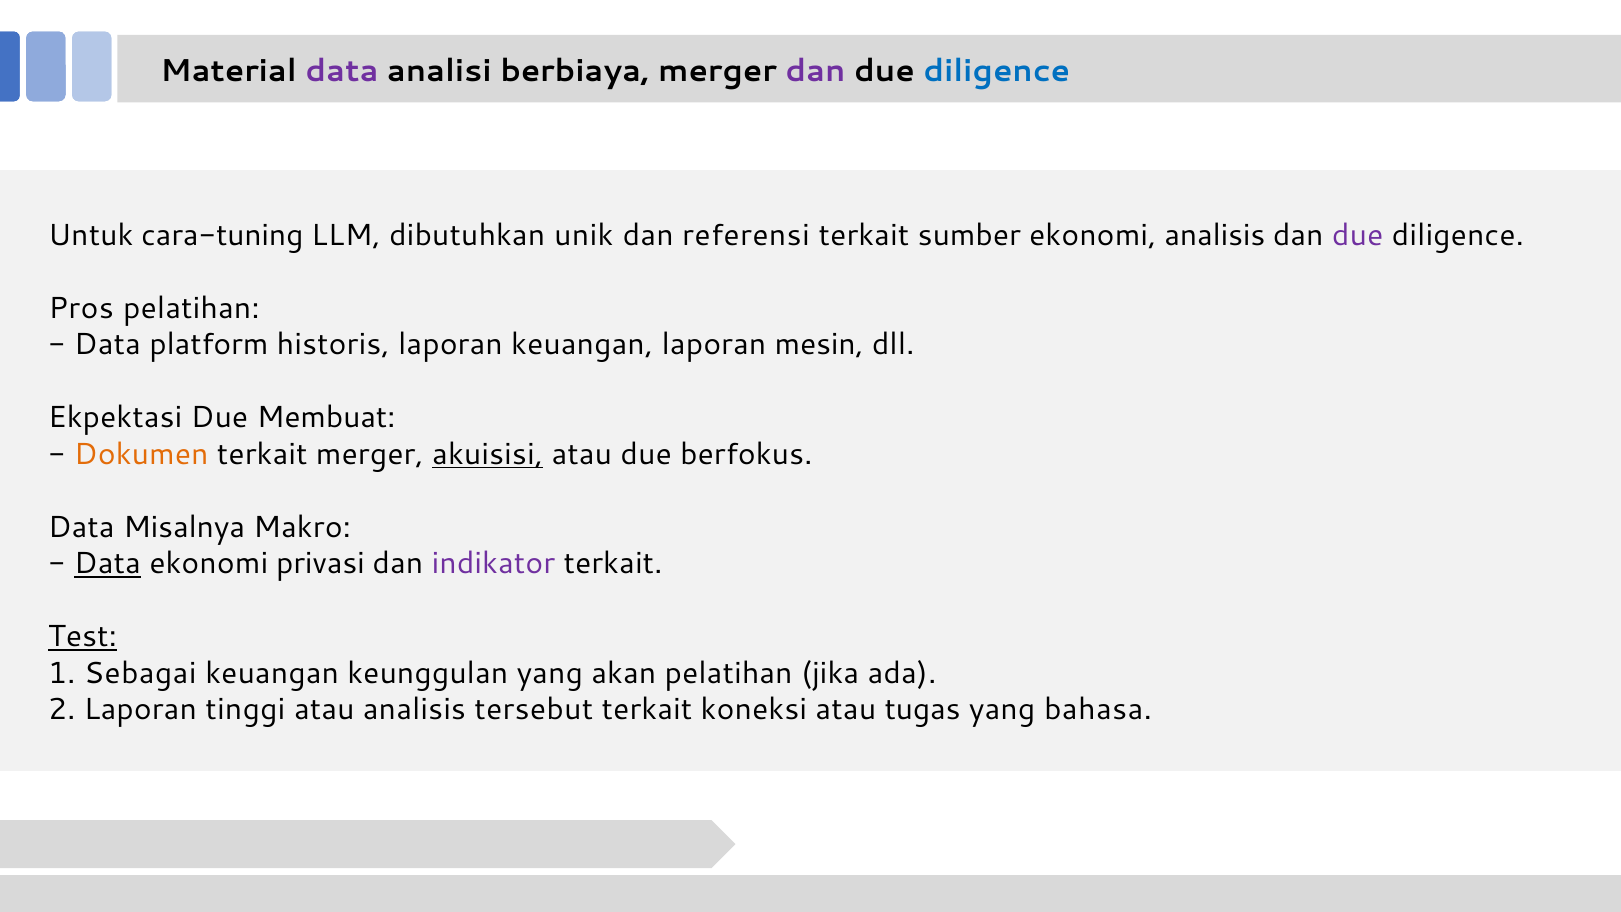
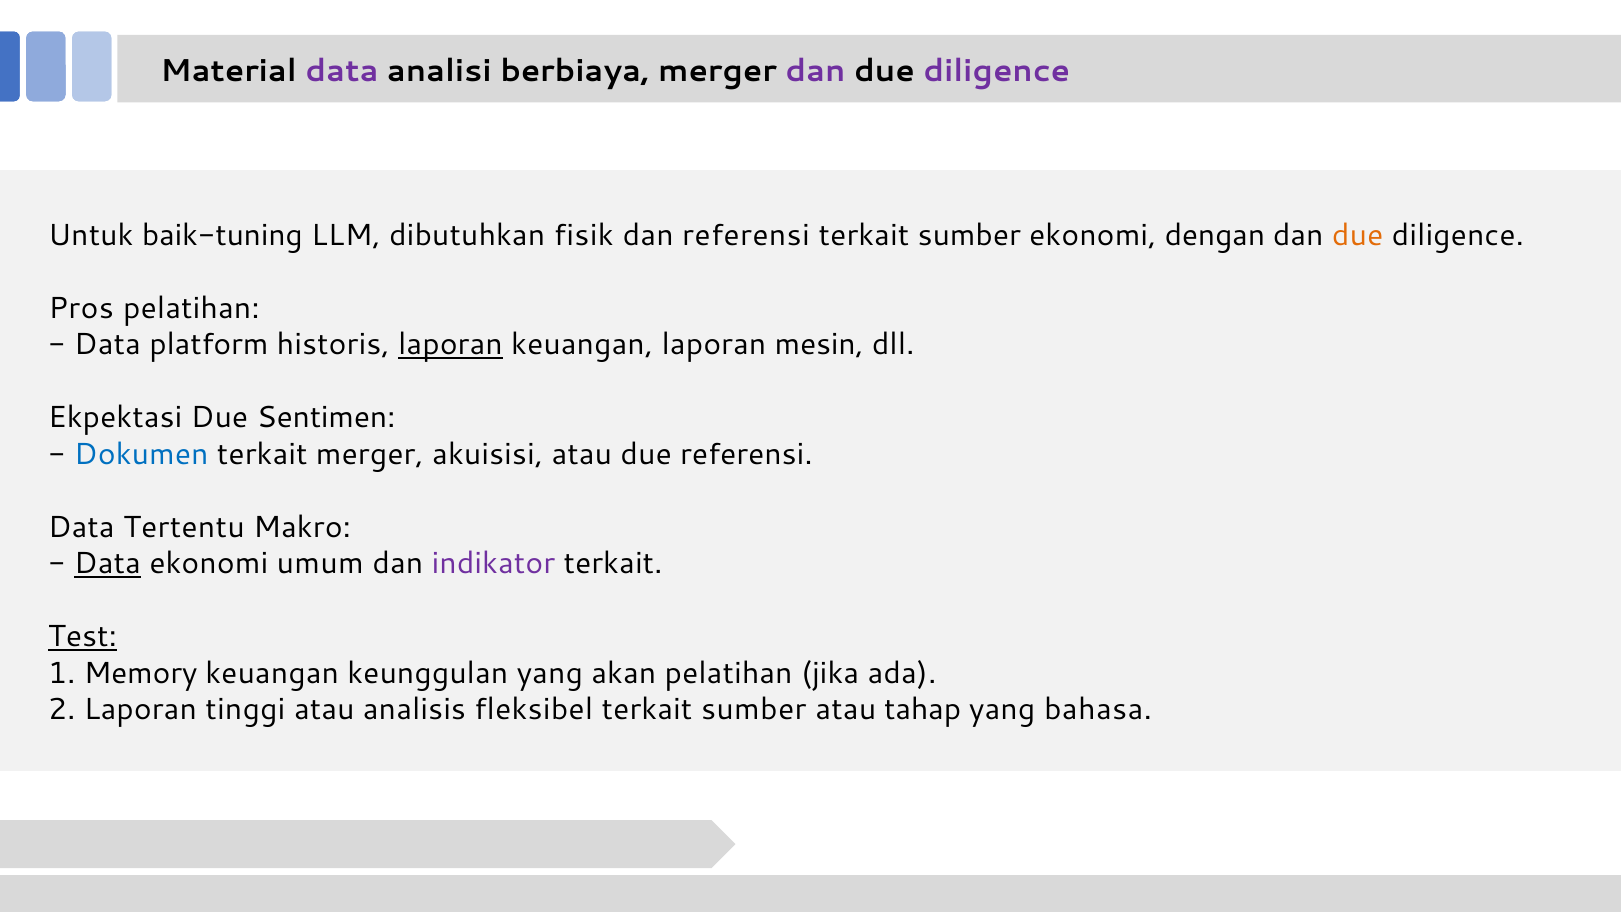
diligence colour: blue -> purple (997, 71)
cara-tuning: cara-tuning -> baik-tuning (222, 235)
unik: unik -> fisik (584, 235)
ekonomi analisis: analisis -> dengan (1215, 235)
due colour: purple -> orange (1358, 235)
laporan underline: none -> present (451, 345)
Membuat: Membuat -> Sentimen (326, 418)
Dokumen colour: orange -> blue (141, 454)
akuisisi underline: present -> none (488, 454)
due berfokus: berfokus -> referensi (746, 454)
Misalnya: Misalnya -> Tertentu (184, 527)
privasi: privasi -> umum (320, 564)
Sebagai: Sebagai -> Memory (141, 673)
tersebut: tersebut -> fleksibel (534, 710)
koneksi: koneksi -> sumber (754, 710)
tugas: tugas -> tahap (923, 710)
